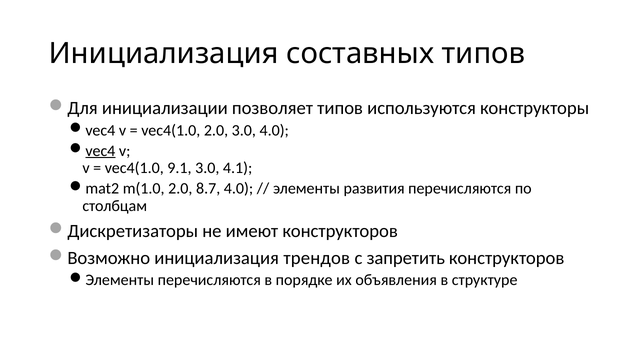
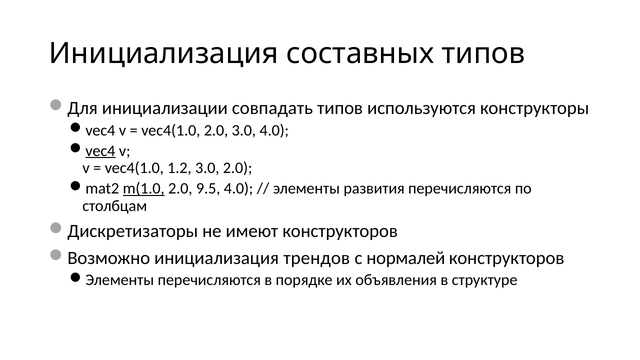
позволяет: позволяет -> совпадать (272, 108)
9.1: 9.1 -> 1.2 (179, 168)
3.0 4.1: 4.1 -> 2.0 (238, 168)
m(1.0 underline: none -> present (144, 189)
8.7: 8.7 -> 9.5 (208, 189)
запретить: запретить -> нормалей (406, 258)
